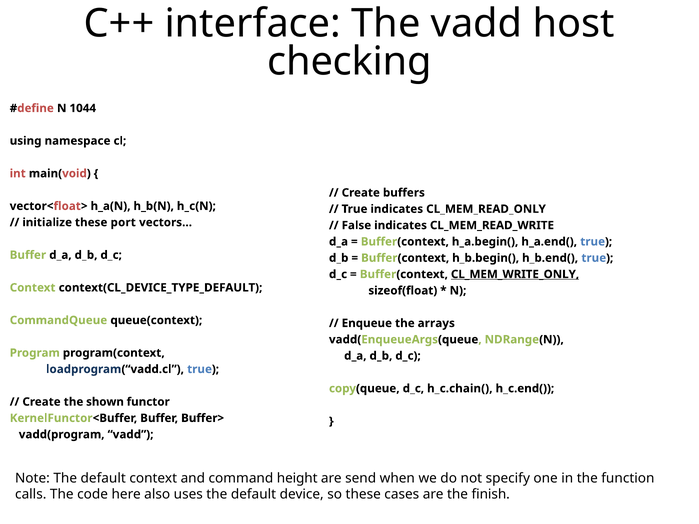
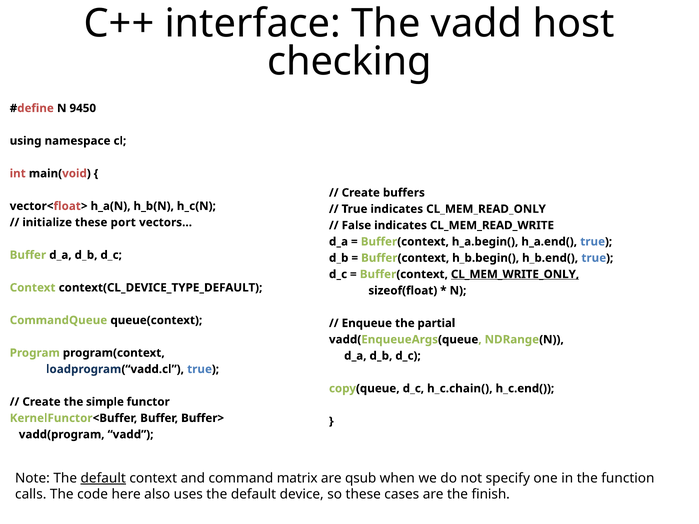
1044: 1044 -> 9450 (83, 108)
arrays: arrays -> partial (436, 323)
shown: shown -> simple (105, 402)
default underline: none -> present (103, 478)
height: height -> matrix (297, 478)
send: send -> qsub (361, 478)
